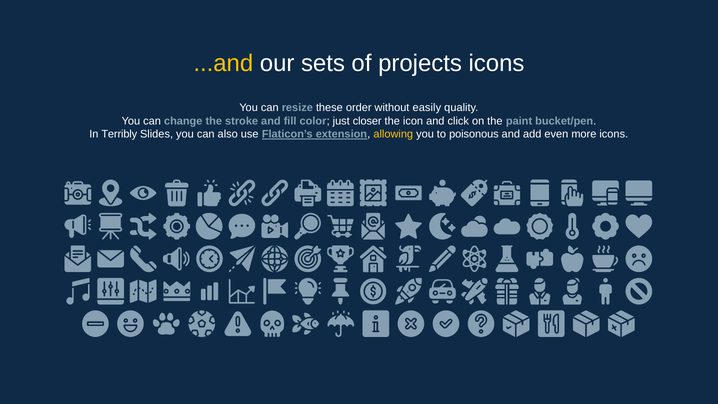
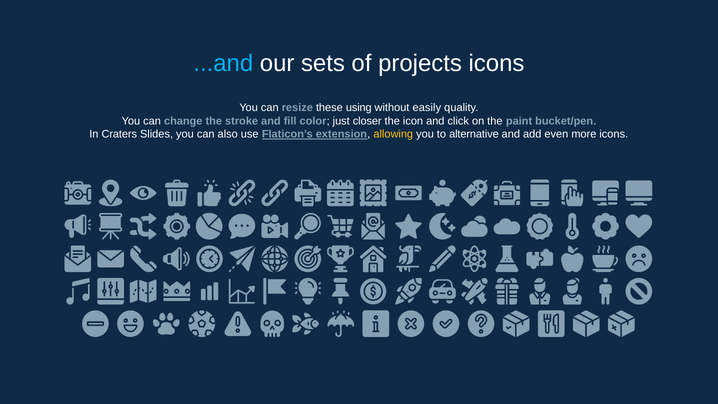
...and colour: yellow -> light blue (223, 63)
order: order -> using (359, 108)
Terribly: Terribly -> Craters (119, 134)
poisonous: poisonous -> alternative (474, 134)
